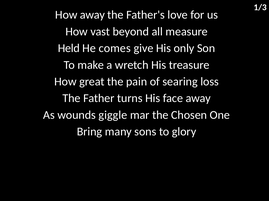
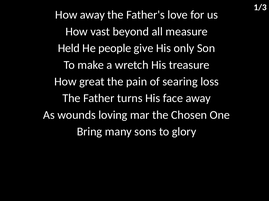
comes: comes -> people (115, 48)
giggle: giggle -> loving (113, 115)
